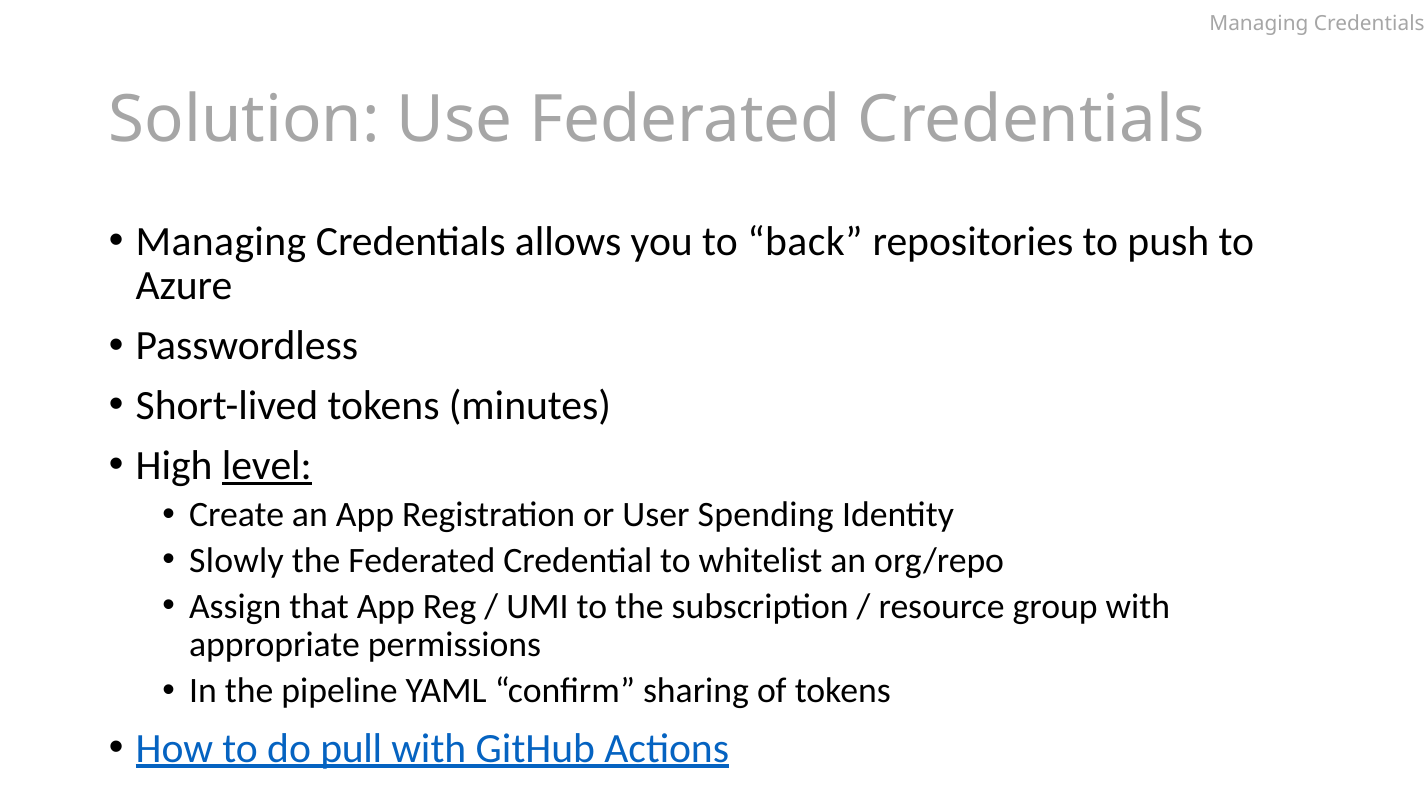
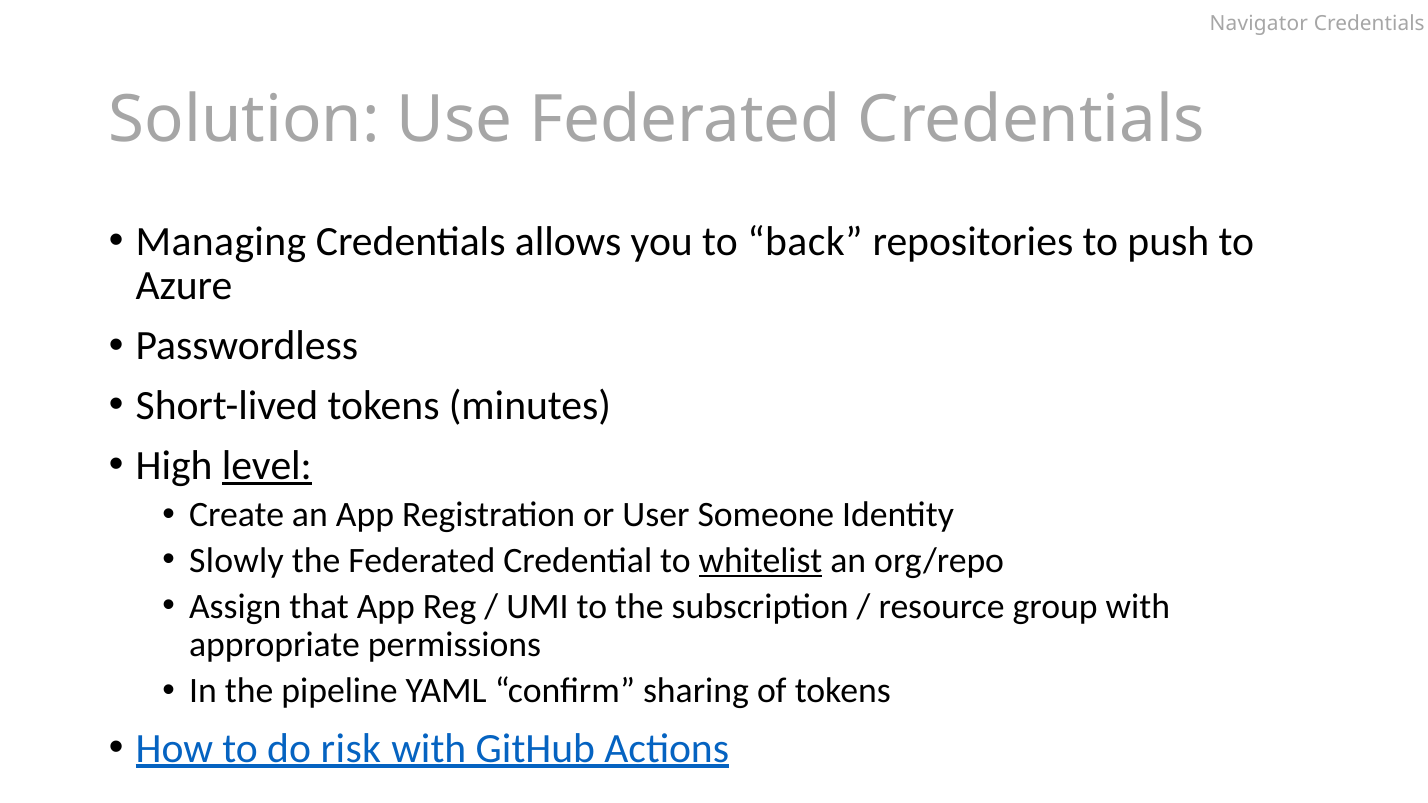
Managing: Managing -> Navigator (1259, 23)
Spending: Spending -> Someone (766, 515)
whitelist underline: none -> present (760, 561)
pull: pull -> risk (351, 749)
